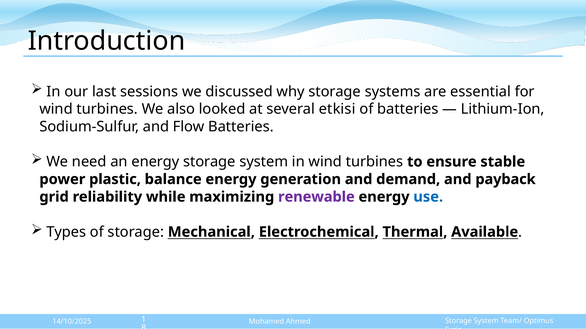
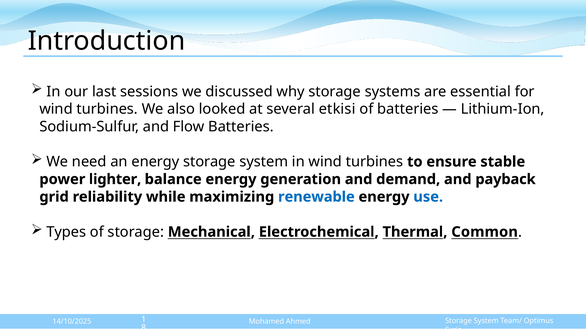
plastic: plastic -> lighter (115, 180)
renewable colour: purple -> blue (316, 197)
Available: Available -> Common (485, 232)
